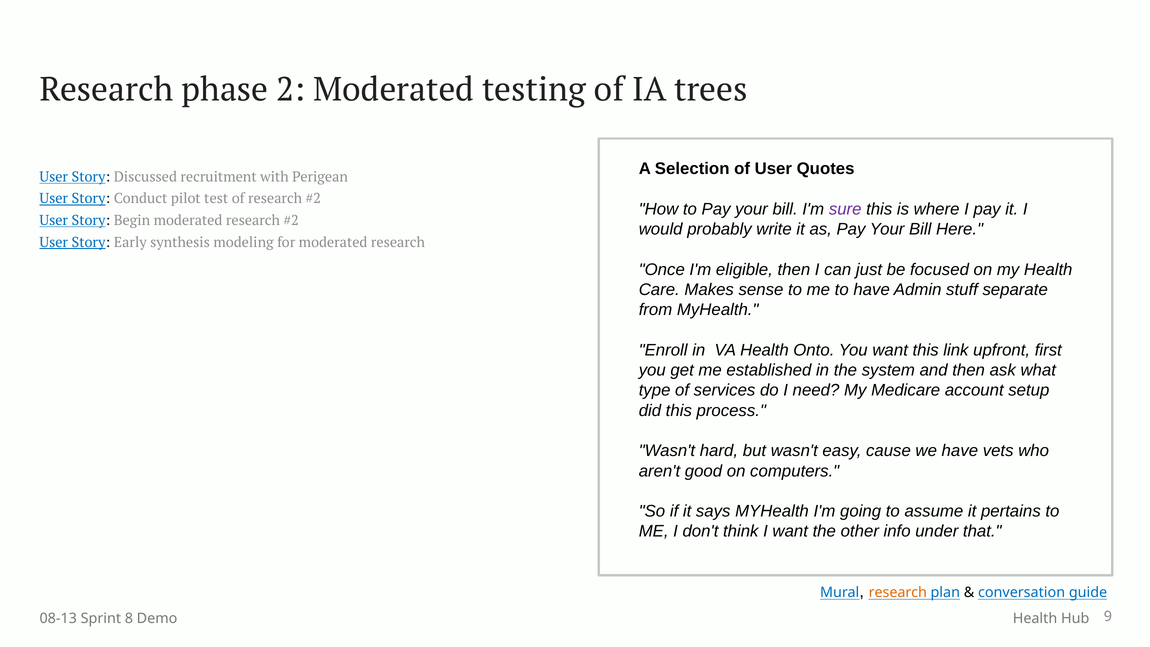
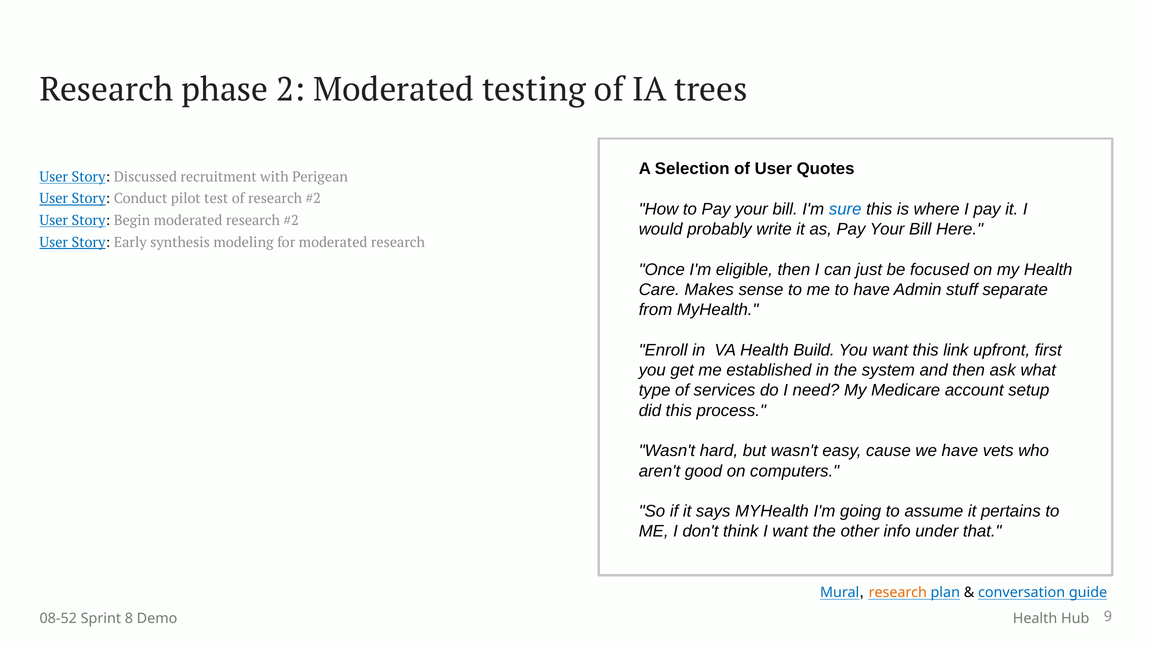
sure colour: purple -> blue (845, 209)
Onto: Onto -> Build (814, 350)
08-13: 08-13 -> 08-52 (58, 618)
